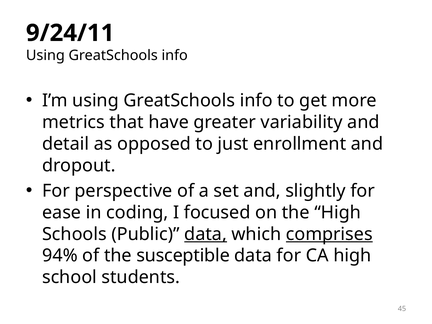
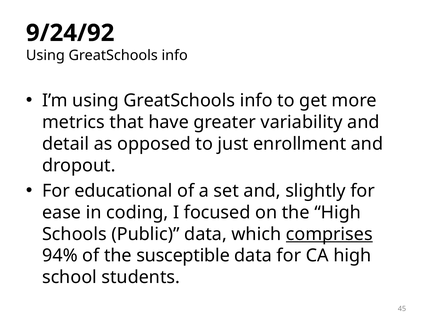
9/24/11: 9/24/11 -> 9/24/92 (70, 33)
perspective: perspective -> educational (123, 191)
data underline: present -> none (206, 234)
